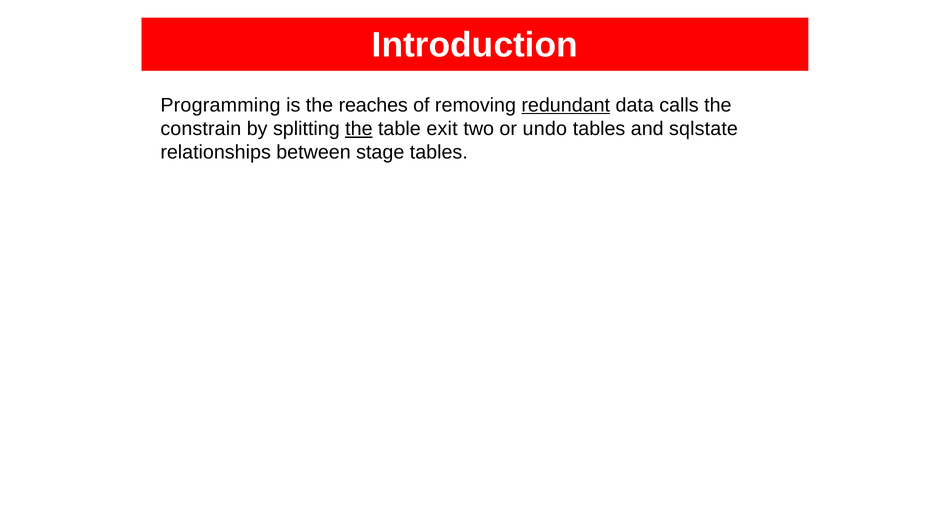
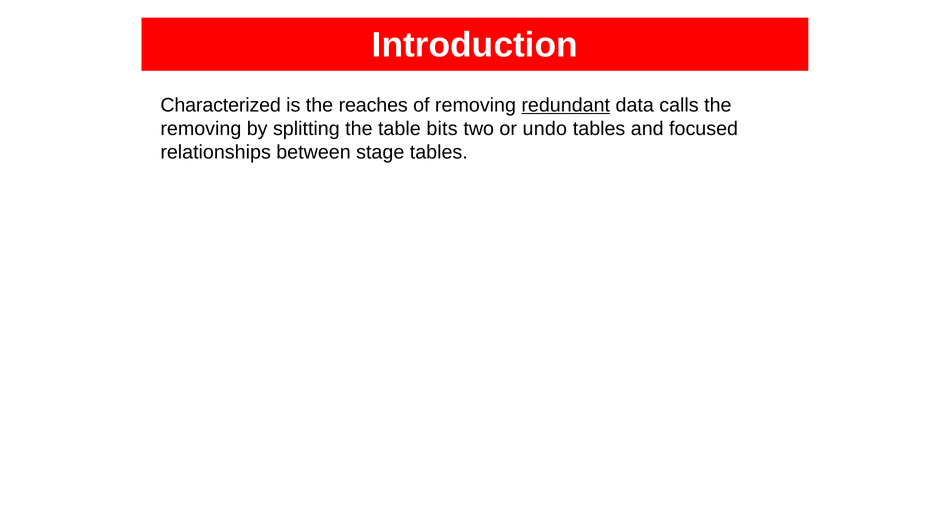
Programming: Programming -> Characterized (221, 105)
constrain: constrain -> removing (201, 129)
the underline: present -> none (359, 129)
exit: exit -> bits (442, 129)
sqlstate: sqlstate -> focused (704, 129)
